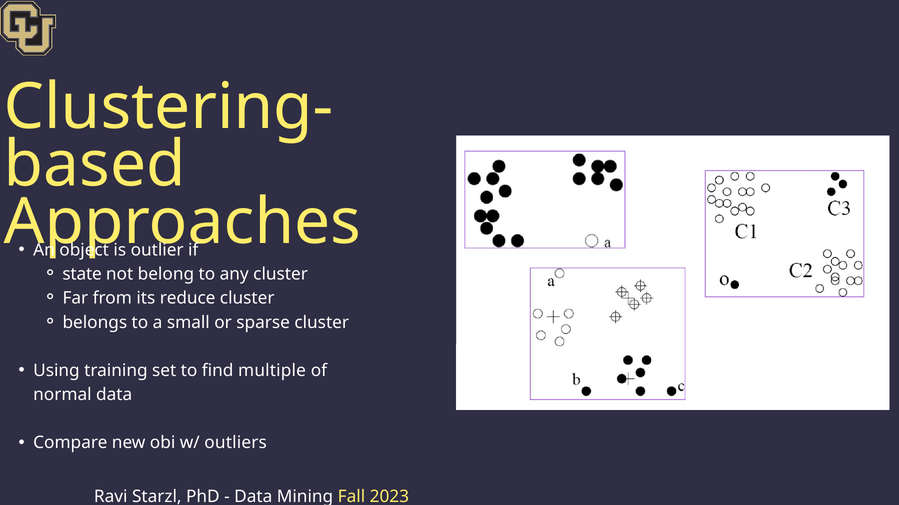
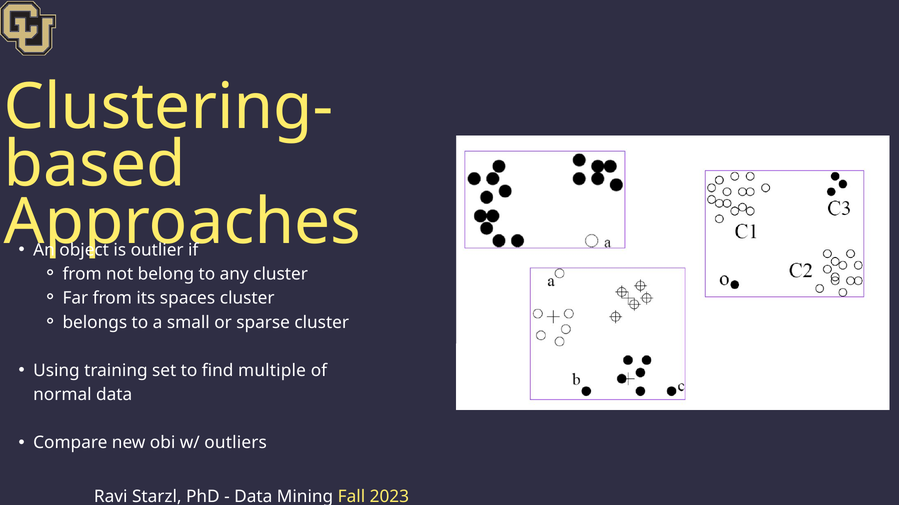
state: state -> from (82, 275)
reduce: reduce -> spaces (188, 299)
